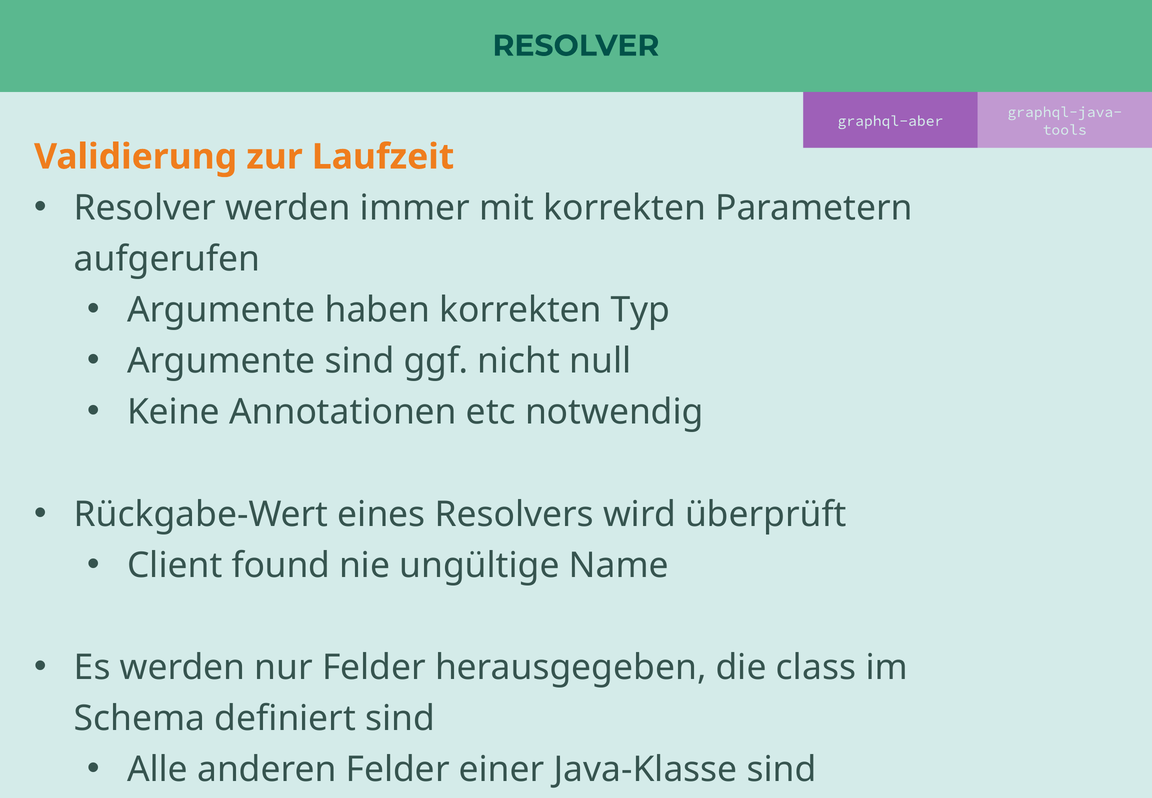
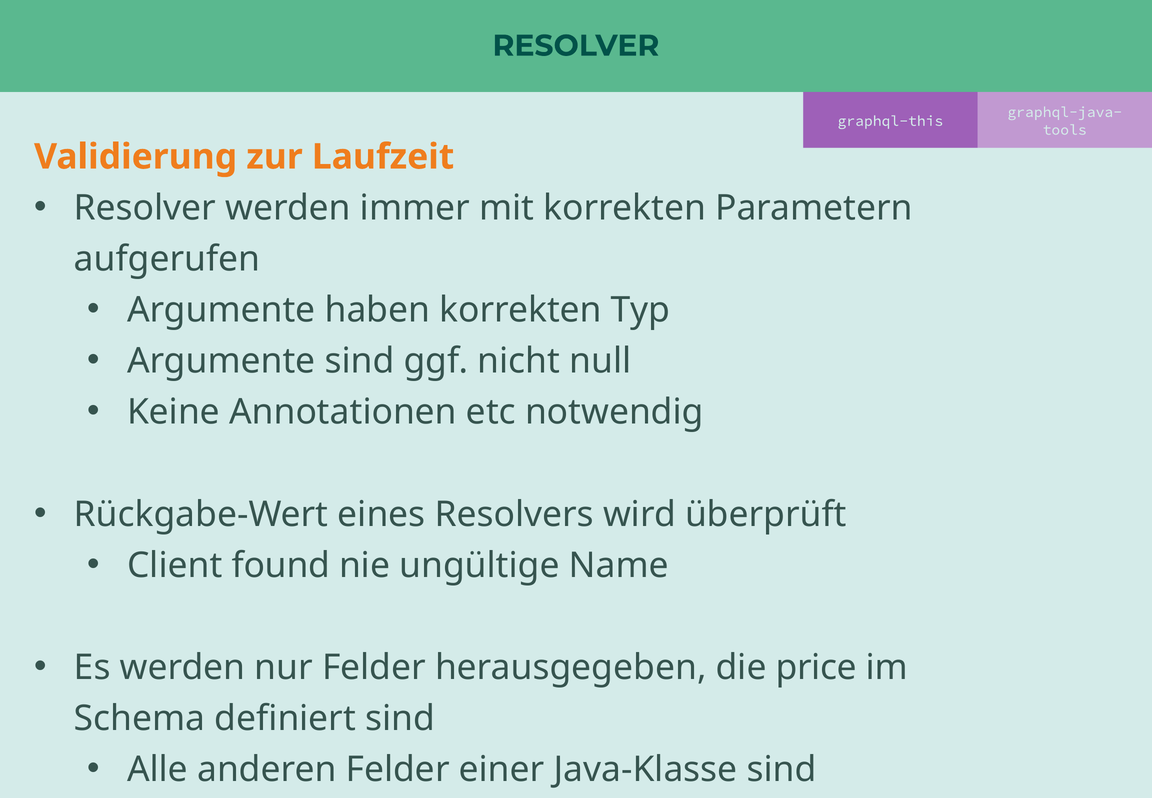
graphql-aber: graphql-aber -> graphql-this (890, 121)
class: class -> price (816, 667)
